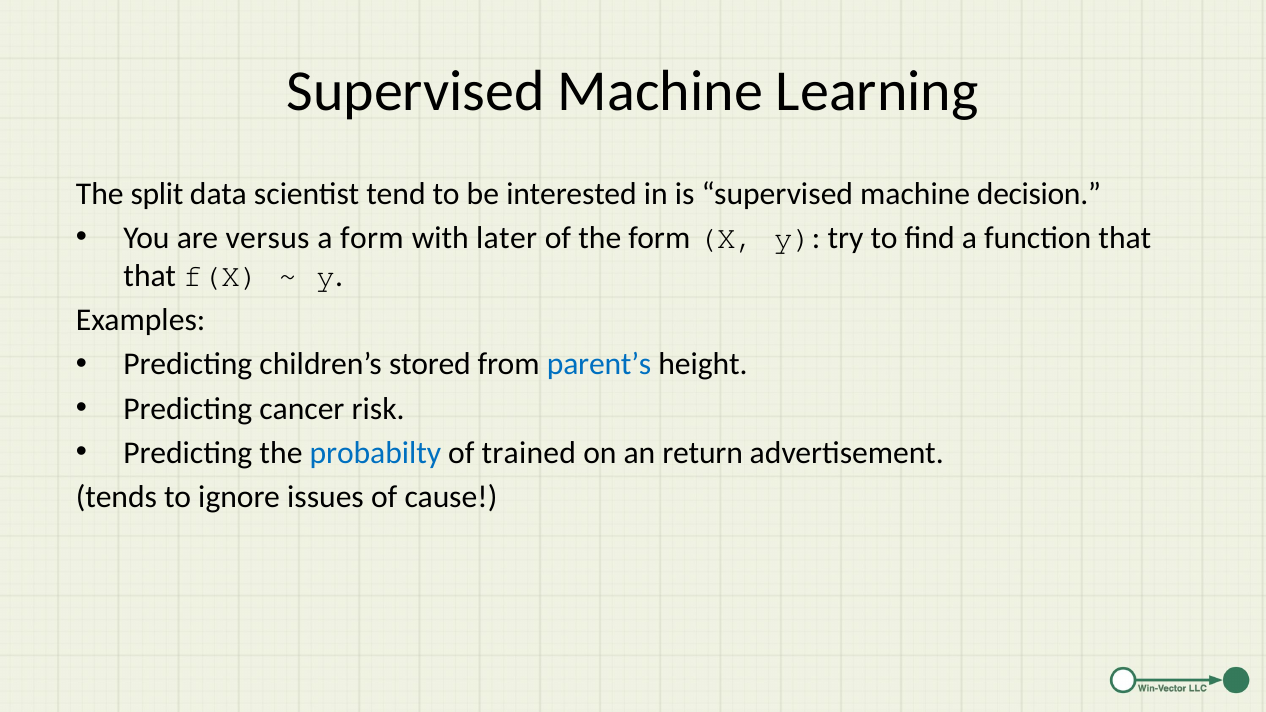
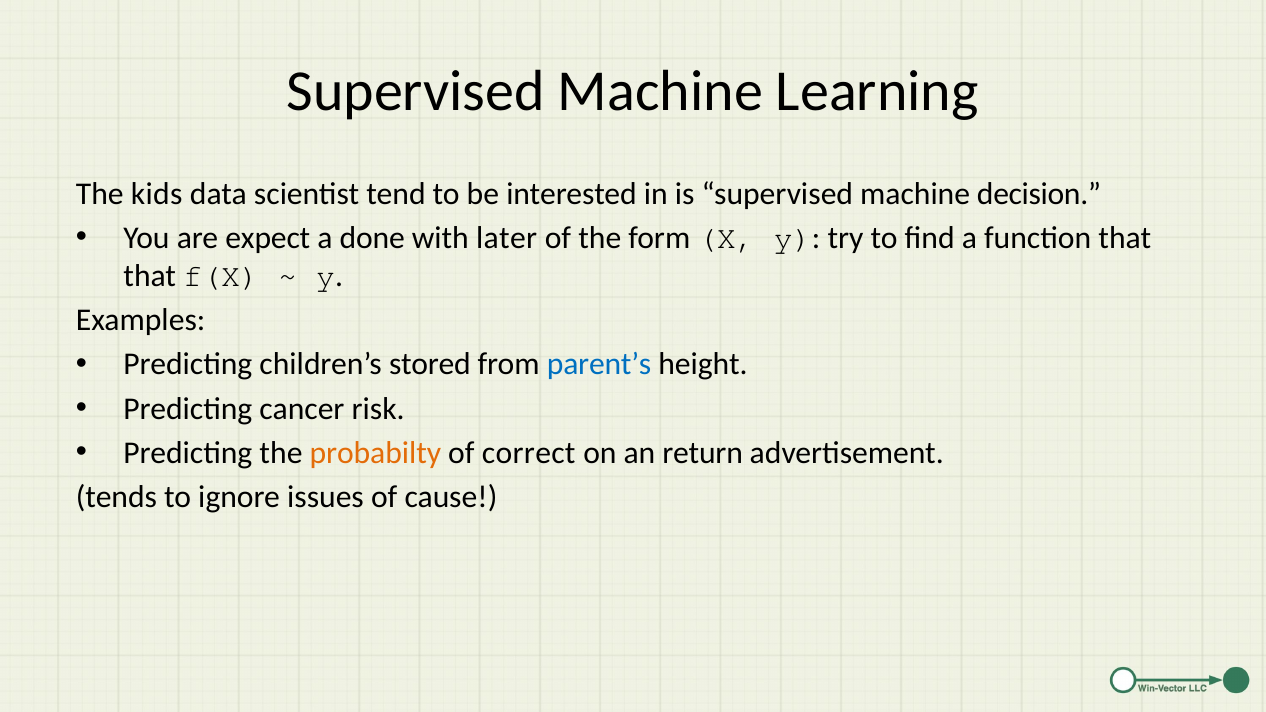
split: split -> kids (157, 194)
versus: versus -> expect (268, 238)
a form: form -> done (372, 238)
probabilty colour: blue -> orange (375, 453)
trained: trained -> correct (529, 453)
